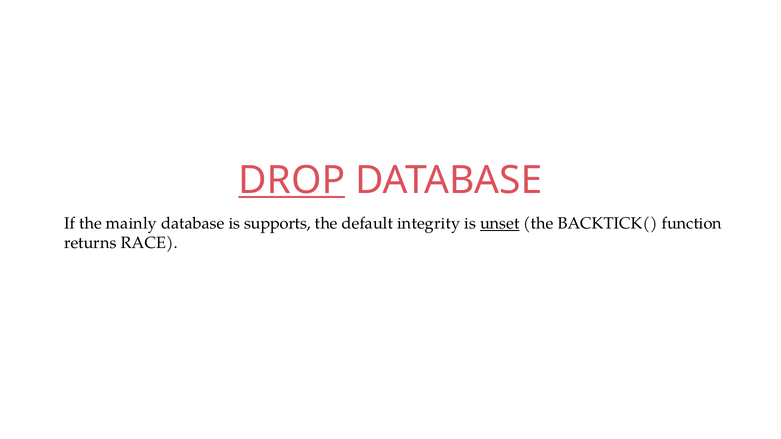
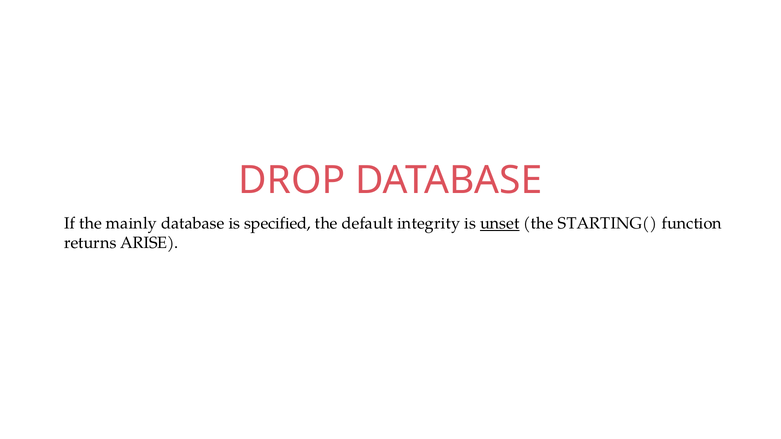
DROP underline: present -> none (292, 180)
supports: supports -> specified (278, 224)
BACKTICK(: BACKTICK( -> STARTING( (608, 224)
RACE: RACE -> ARISE (149, 243)
